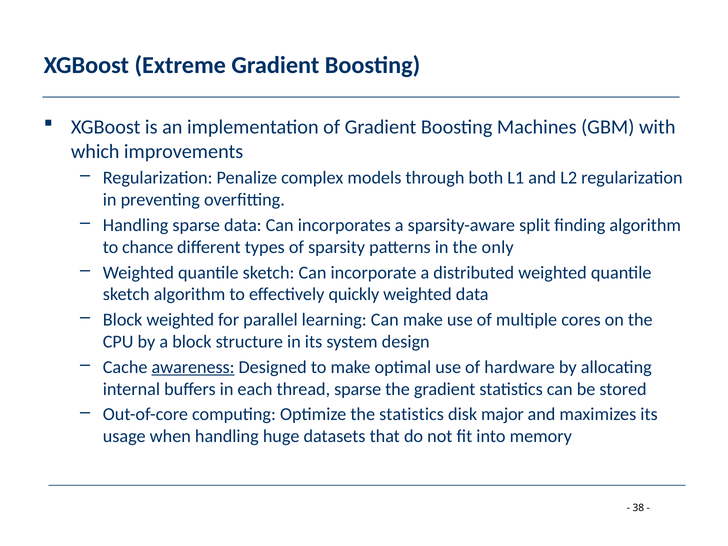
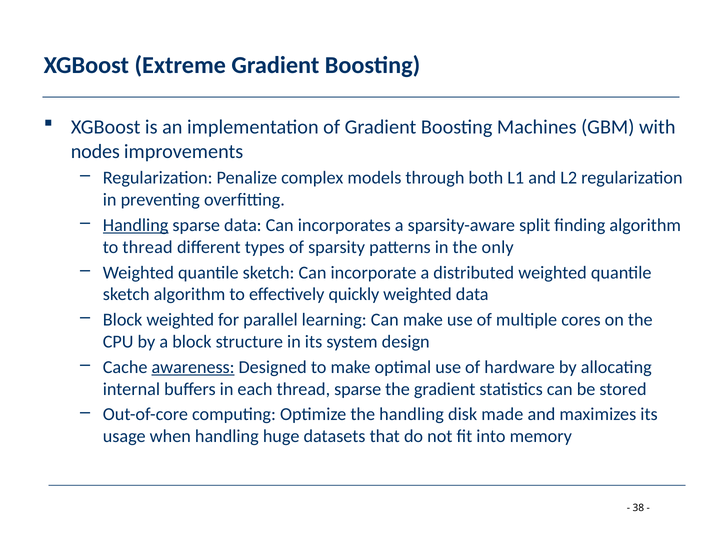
which: which -> nodes (95, 151)
Handling underline: none -> present (136, 225)
to chance: chance -> thread (148, 247)
the statistics: statistics -> handling (412, 414)
major: major -> made (502, 414)
